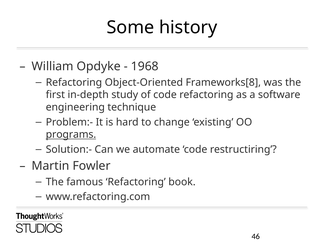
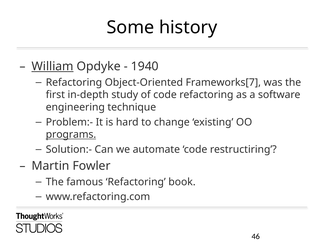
William underline: none -> present (53, 66)
1968: 1968 -> 1940 (145, 66)
Frameworks[8: Frameworks[8 -> Frameworks[7 (223, 82)
